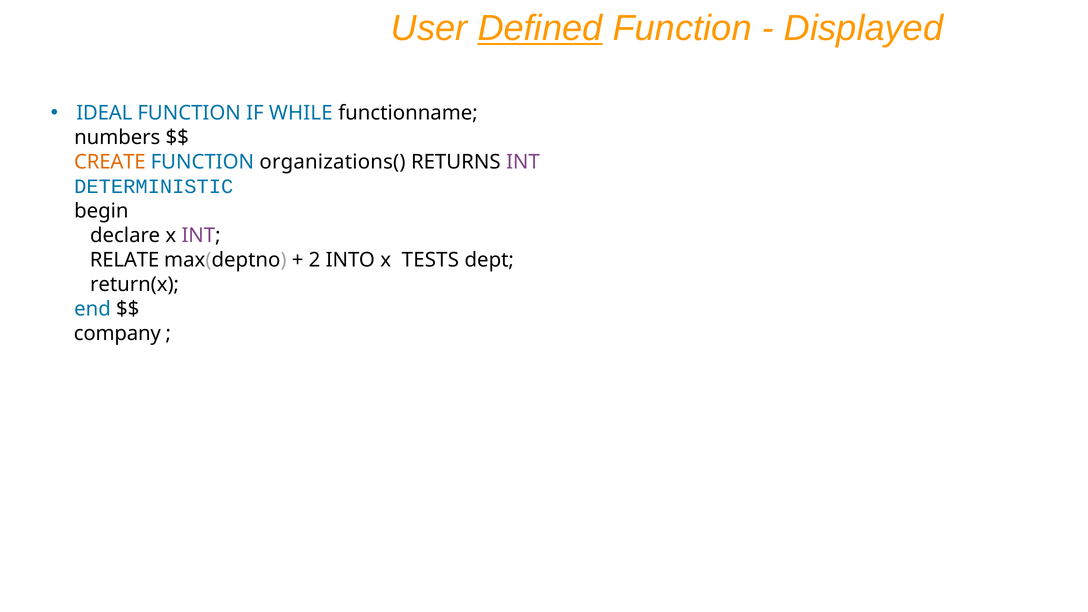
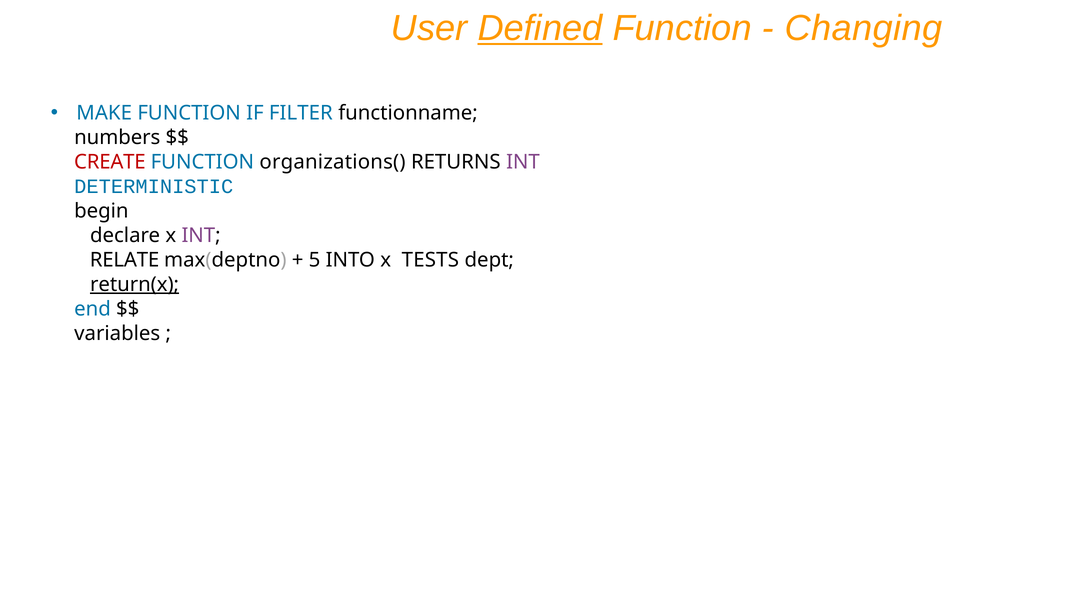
Displayed: Displayed -> Changing (863, 28)
IDEAL: IDEAL -> MAKE (104, 113)
WHILE: WHILE -> FILTER (301, 113)
CREATE colour: orange -> red (110, 162)
2: 2 -> 5 (315, 260)
return(x underline: none -> present (135, 285)
company: company -> variables (117, 334)
